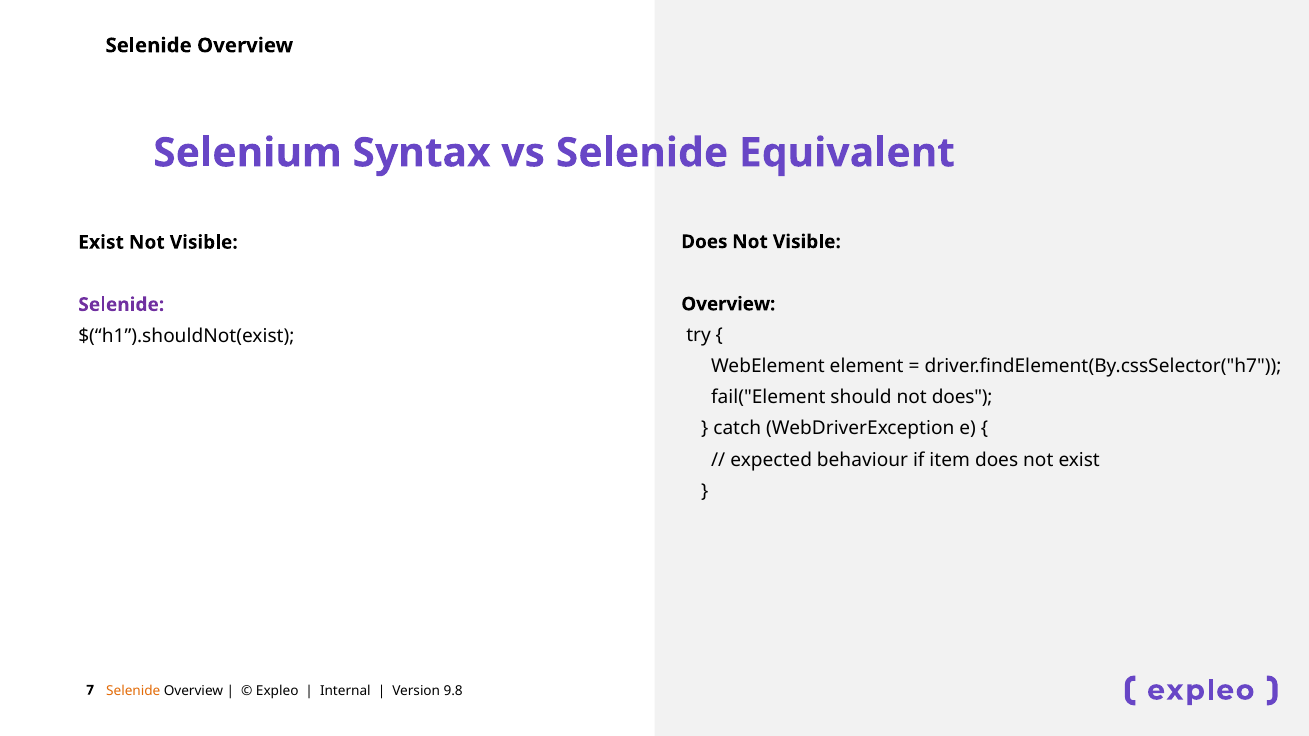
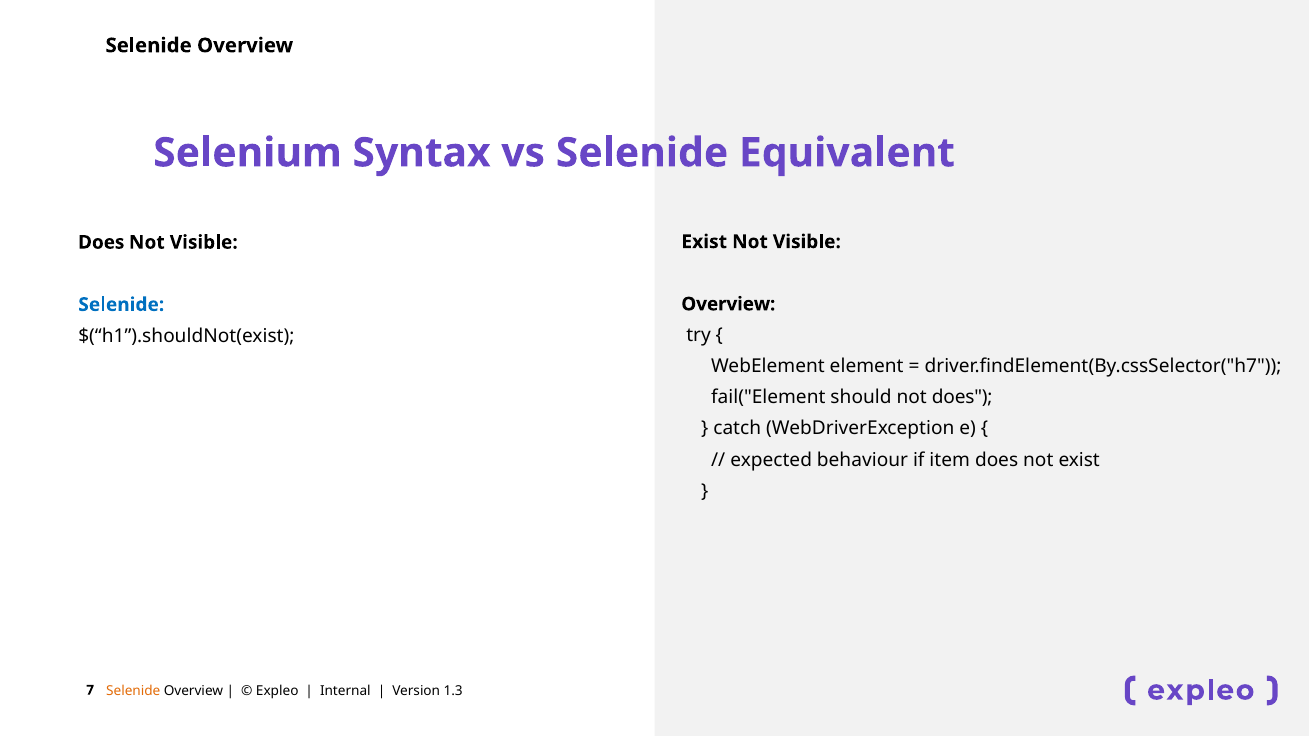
Does: Does -> Exist (704, 242)
Exist: Exist -> Does (101, 242)
Selenide colour: purple -> blue (121, 305)
9.8: 9.8 -> 1.3 (453, 691)
